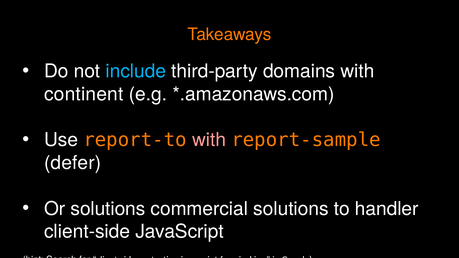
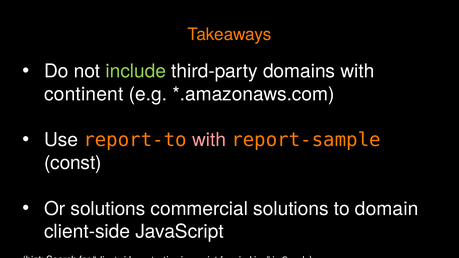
include colour: light blue -> light green (136, 71)
defer: defer -> const (73, 163)
handler: handler -> domain (387, 209)
